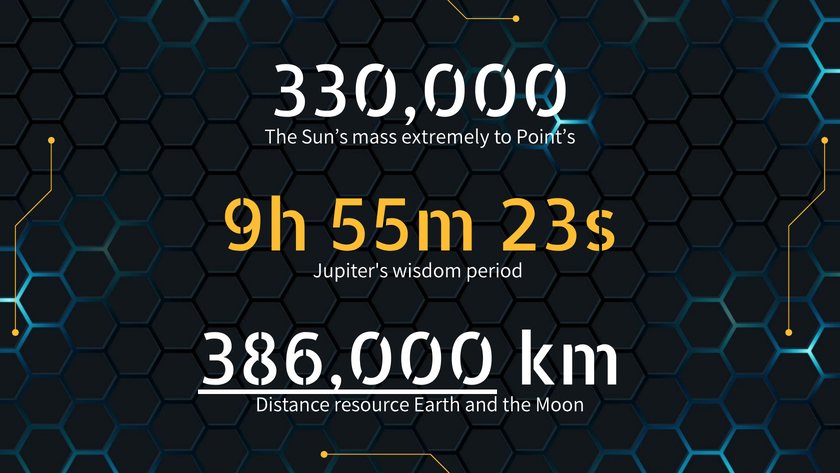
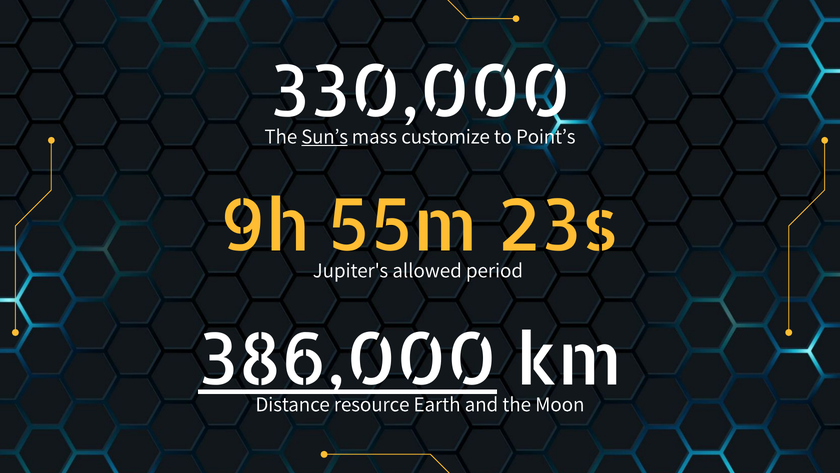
Sun’s underline: none -> present (325, 136)
extremely: extremely -> customize (446, 136)
wisdom: wisdom -> allowed (427, 270)
